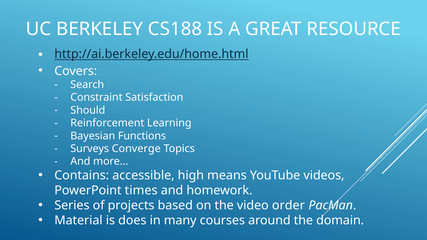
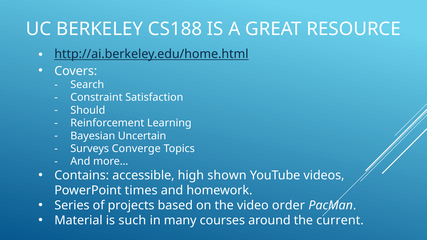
Functions: Functions -> Uncertain (142, 136)
means: means -> shown (227, 176)
does: does -> such (132, 220)
domain: domain -> current (340, 220)
